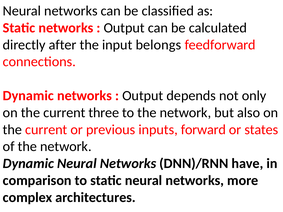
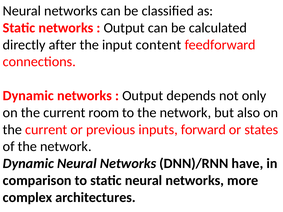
belongs: belongs -> content (158, 45)
three: three -> room (104, 113)
